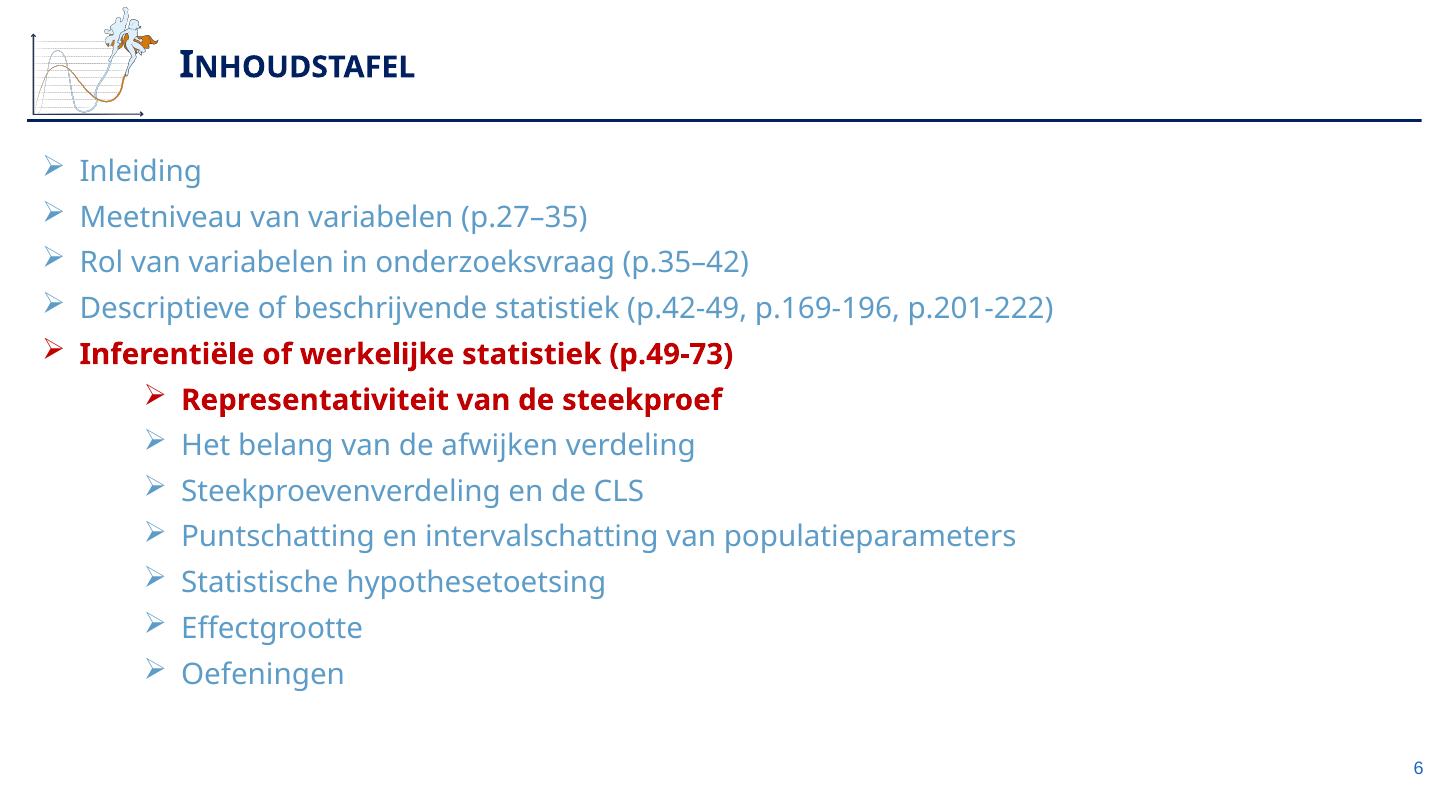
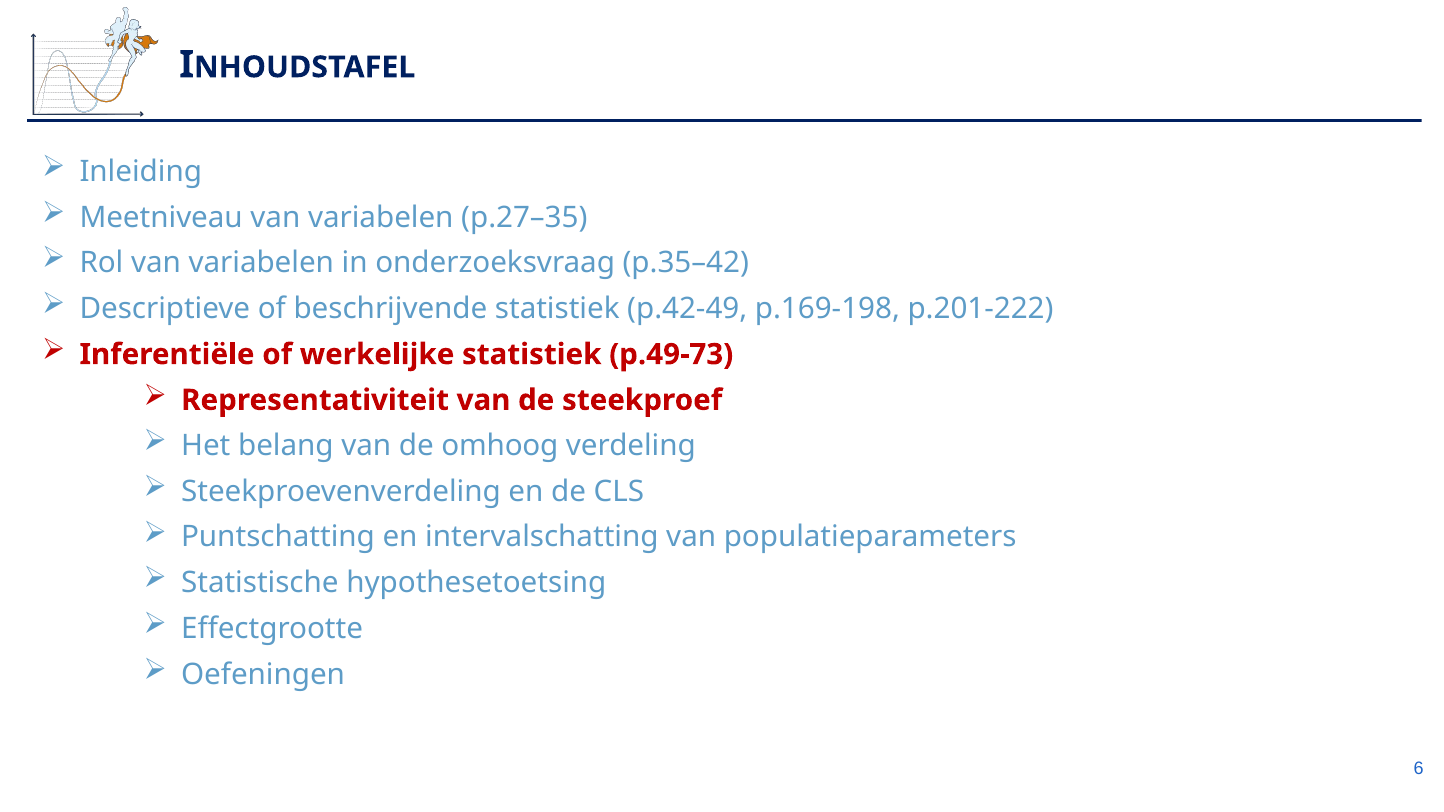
p.169-196: p.169-196 -> p.169-198 (827, 309)
afwijken: afwijken -> omhoog (500, 446)
